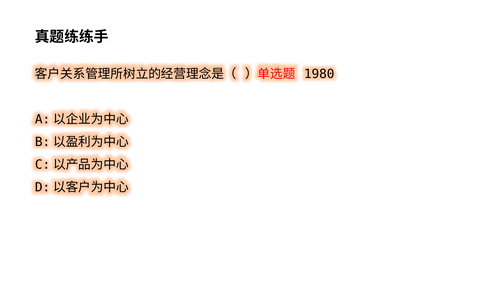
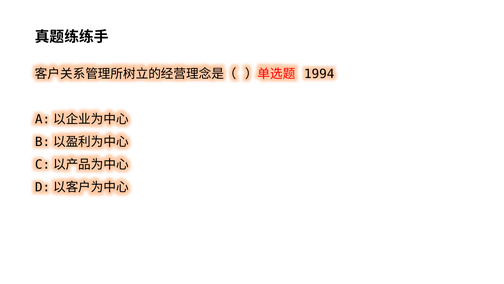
1980: 1980 -> 1994 (319, 74)
